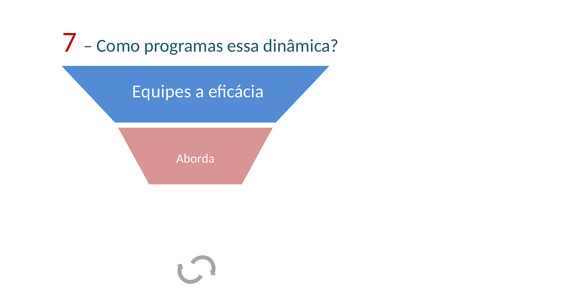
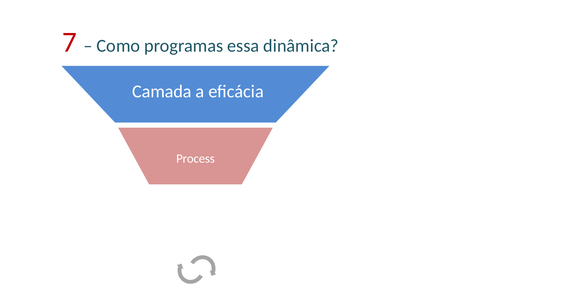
Equipes: Equipes -> Camada (162, 92)
Aborda: Aborda -> Process (195, 159)
